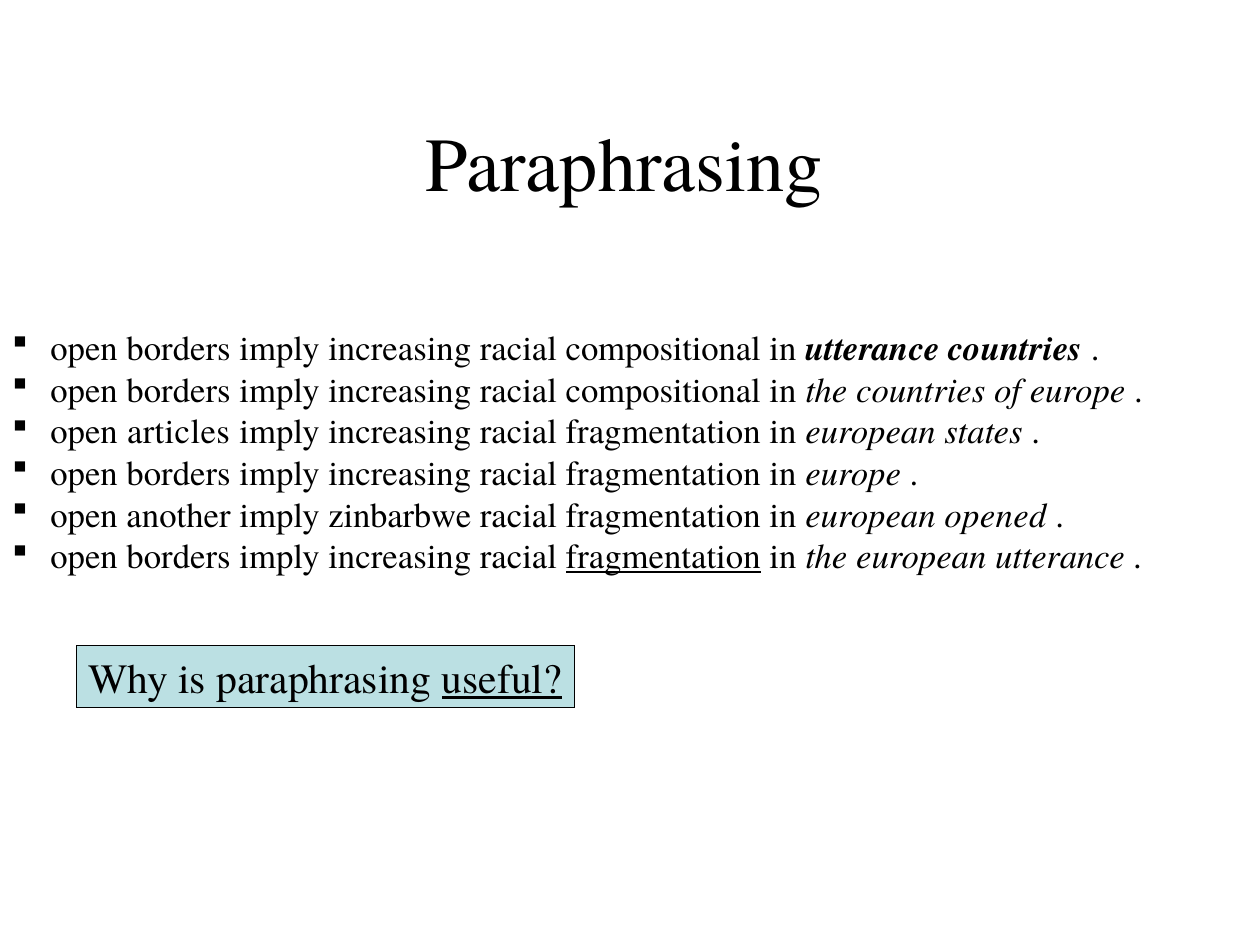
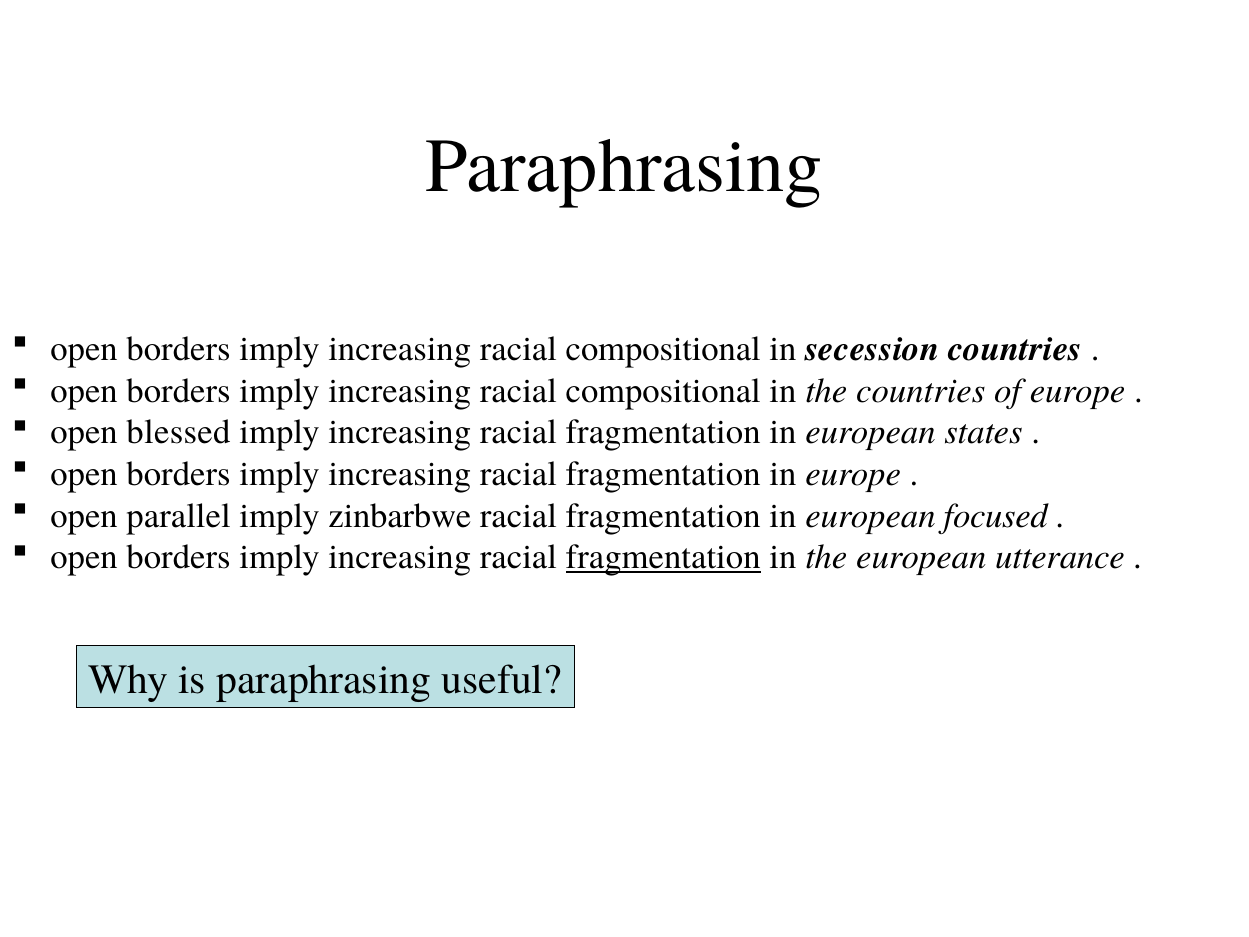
in utterance: utterance -> secession (872, 349)
articles: articles -> blessed (178, 432)
another: another -> parallel (179, 516)
opened: opened -> focused (996, 516)
useful underline: present -> none (502, 679)
